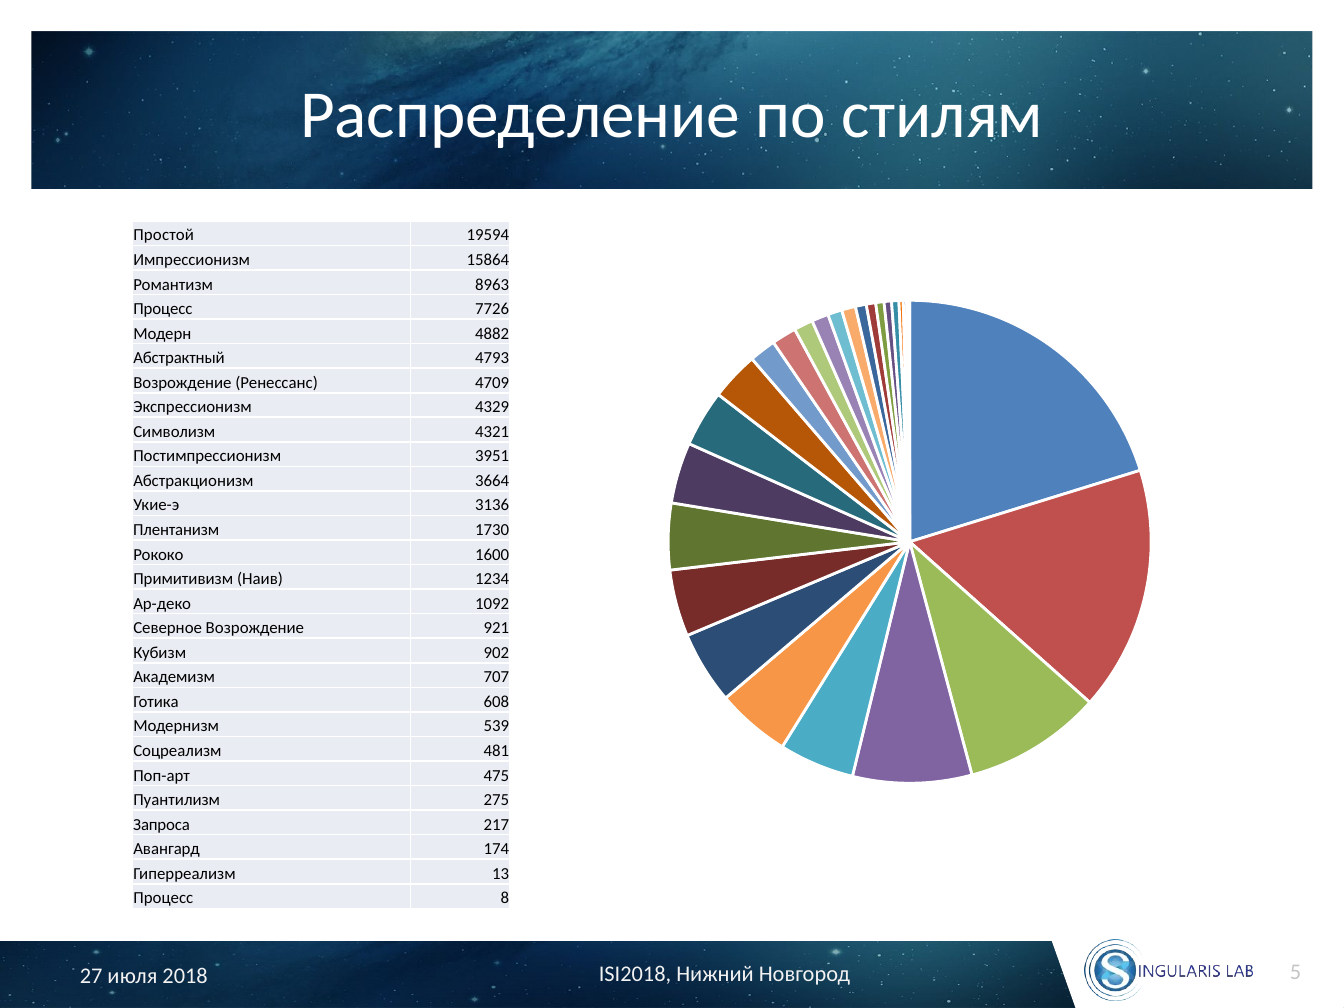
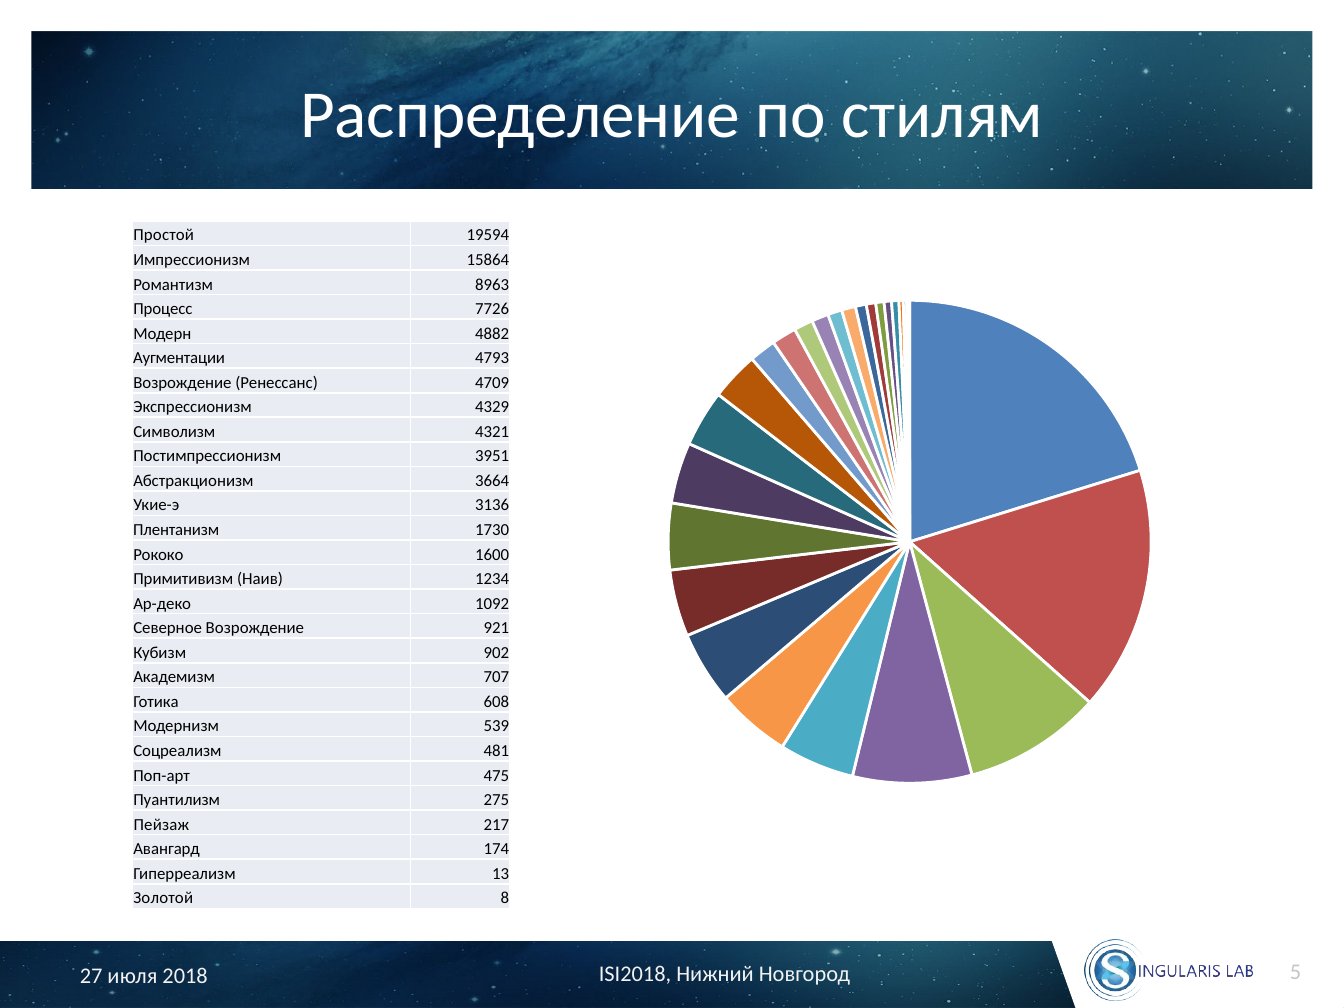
Абстрактный: Абстрактный -> Аугментации (179, 358)
Запроса: Запроса -> Пейзаж (161, 825)
Процесс: Процесс -> Золотой (163, 898)
